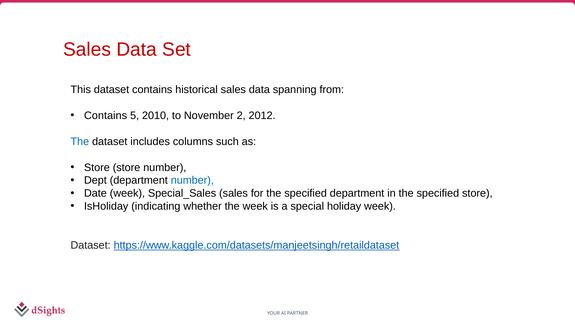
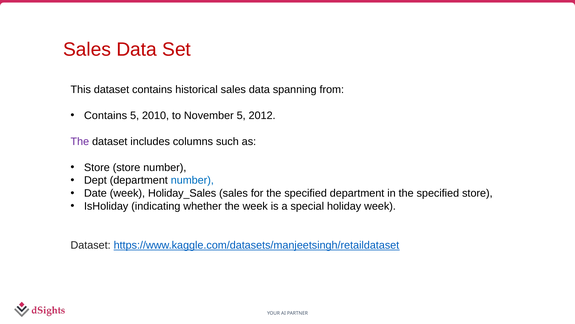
November 2: 2 -> 5 (241, 115)
The colour: blue -> purple (80, 141)
Special_Sales: Special_Sales -> Holiday_Sales (182, 193)
